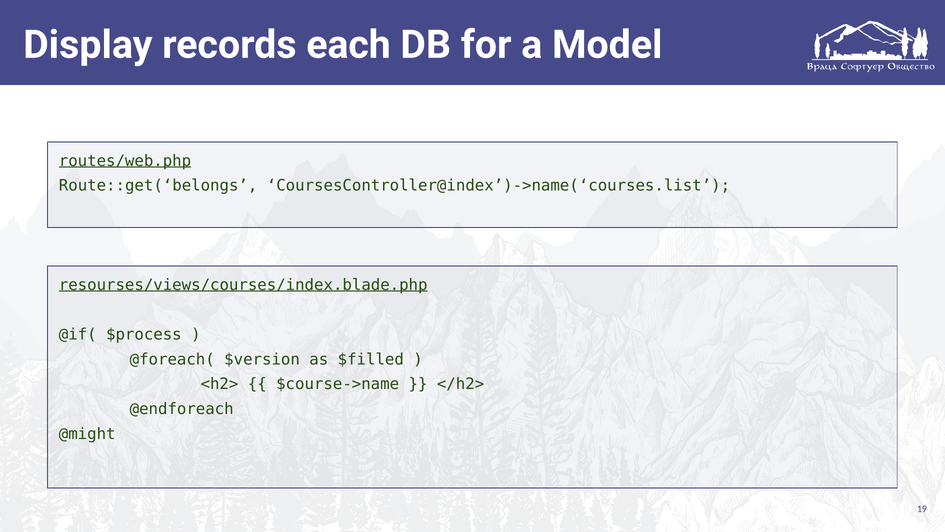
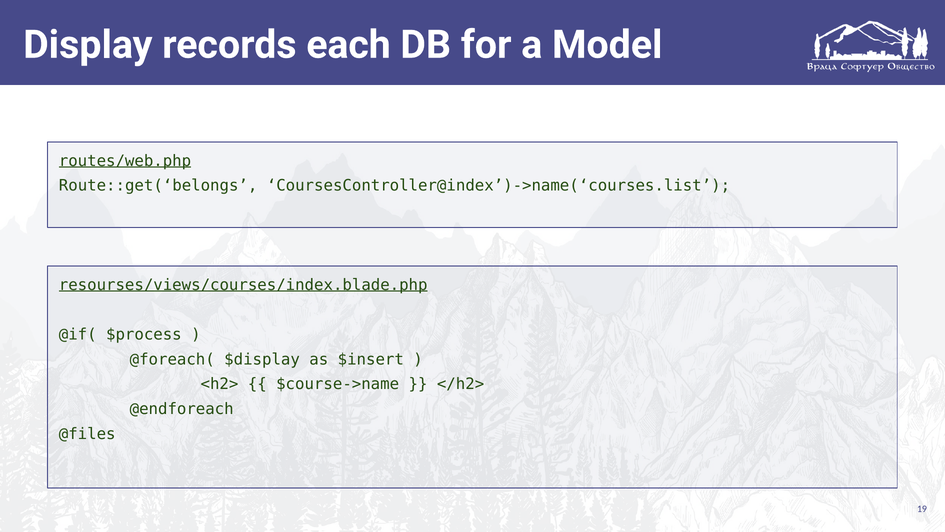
$version: $version -> $display (262, 359)
$filled: $filled -> $insert (371, 359)
@might: @might -> @files (87, 434)
